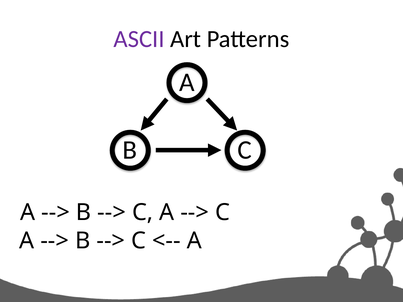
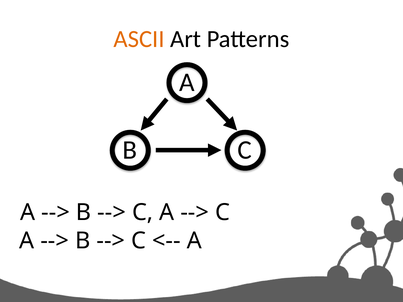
ASCII colour: purple -> orange (139, 39)
